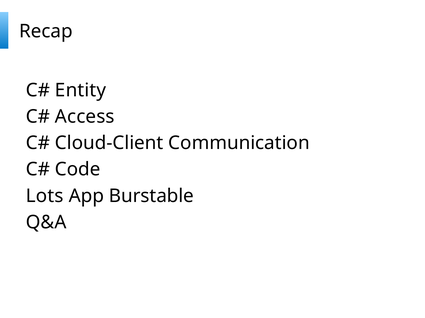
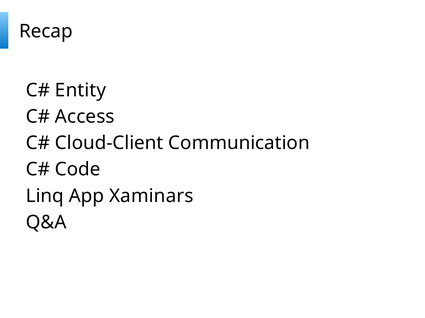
Lots: Lots -> Linq (45, 196)
Burstable: Burstable -> Xaminars (151, 196)
